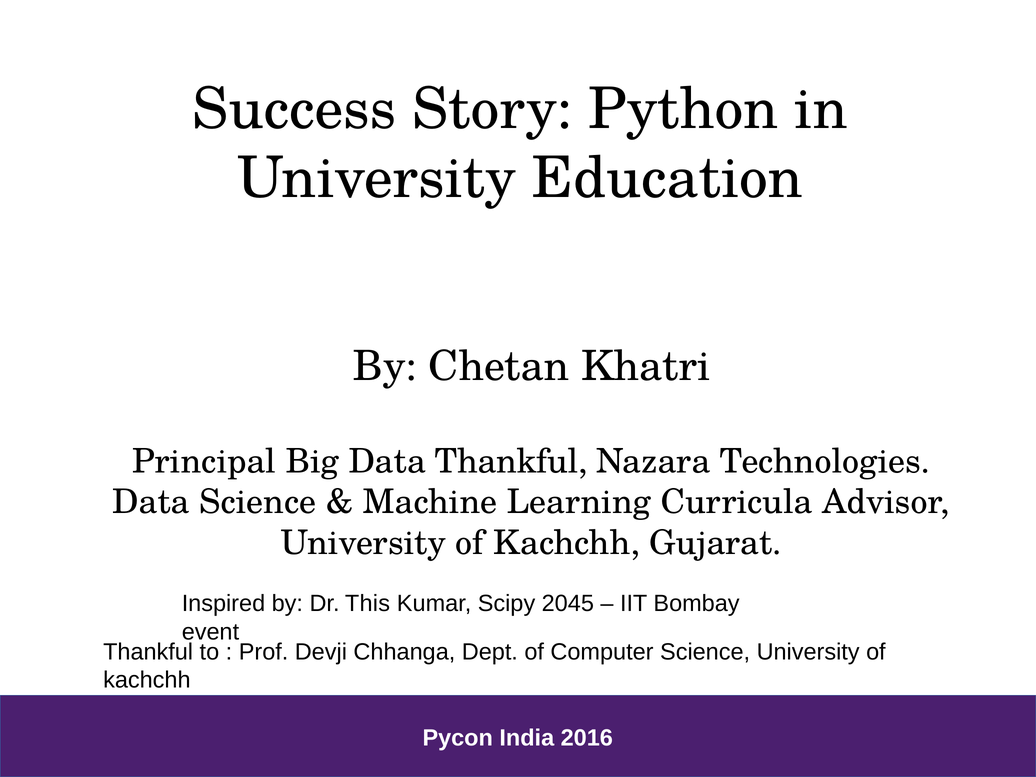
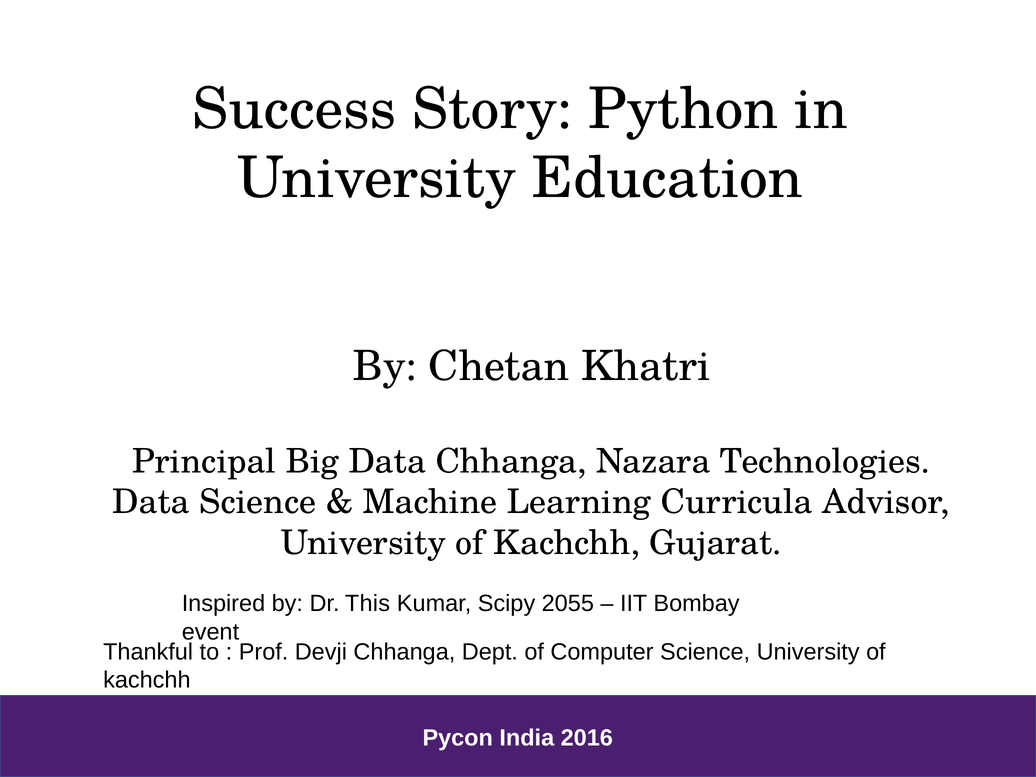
Data Thankful: Thankful -> Chhanga (511, 461)
2045: 2045 -> 2055 (568, 604)
